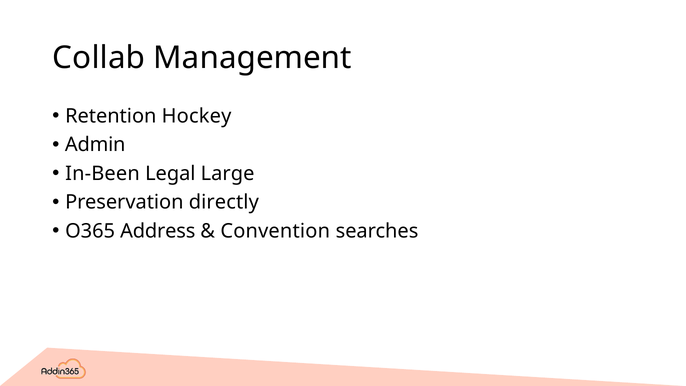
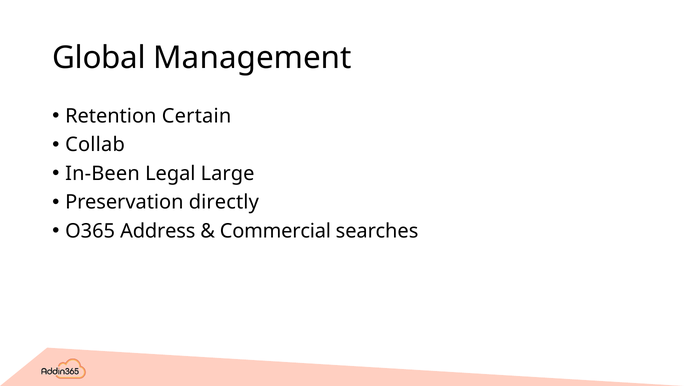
Collab: Collab -> Global (99, 58)
Hockey: Hockey -> Certain (197, 116)
Admin: Admin -> Collab (95, 145)
Convention: Convention -> Commercial (275, 231)
